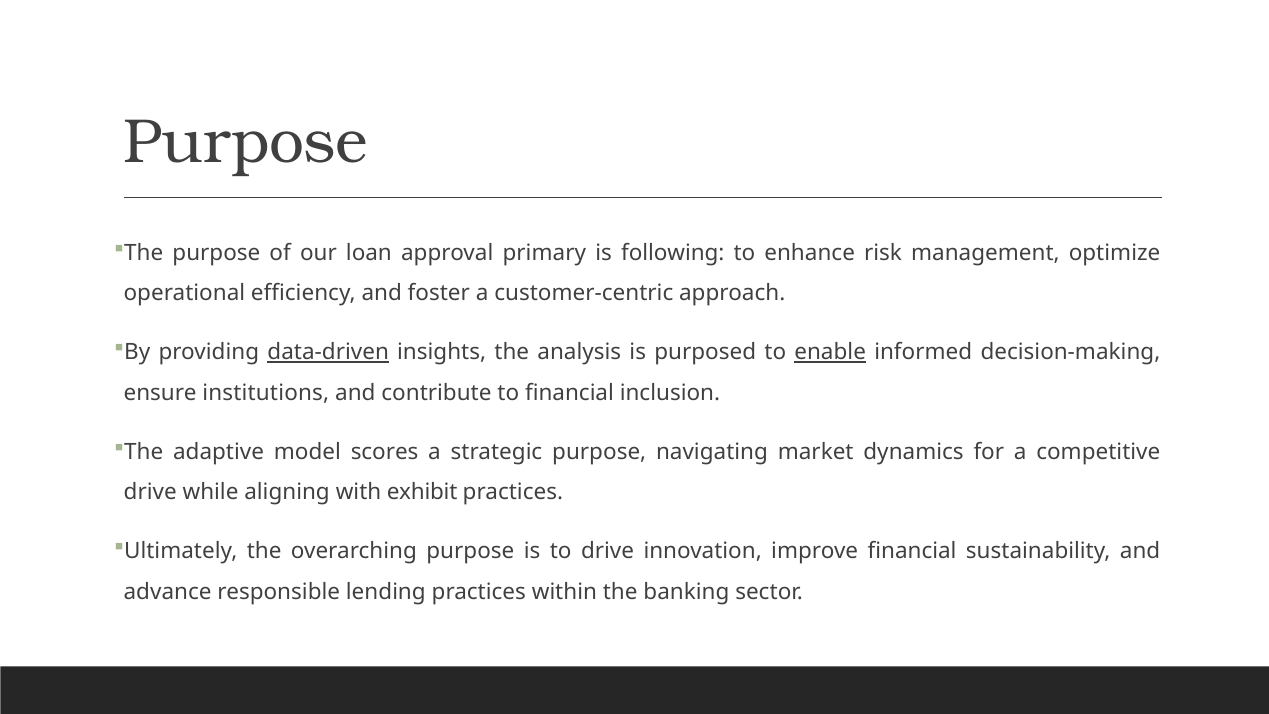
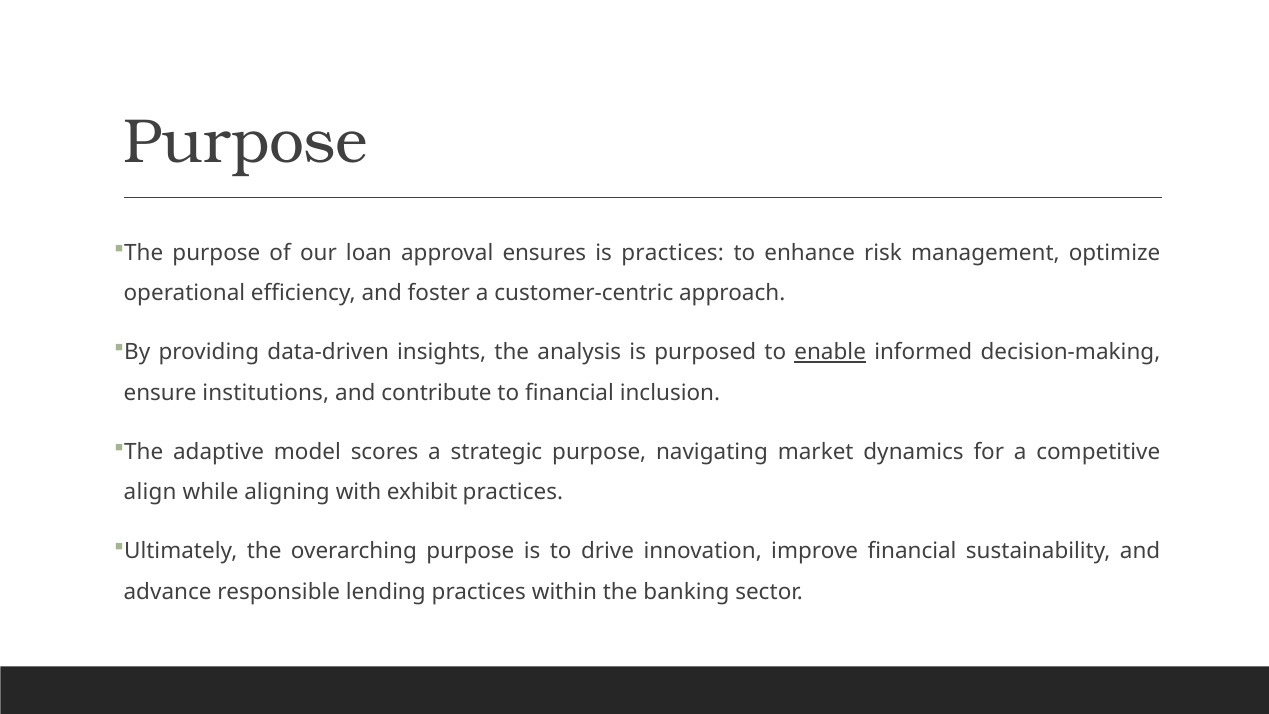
primary: primary -> ensures (544, 253)
is following: following -> practices (673, 253)
data-driven underline: present -> none (328, 352)
drive: drive -> align (150, 492)
